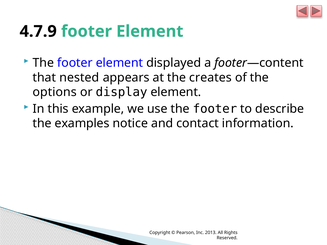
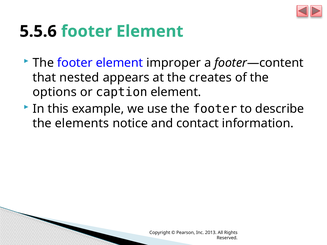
4.7.9: 4.7.9 -> 5.5.6 (38, 31)
displayed: displayed -> improper (174, 63)
display: display -> caption (122, 92)
examples: examples -> elements (82, 124)
